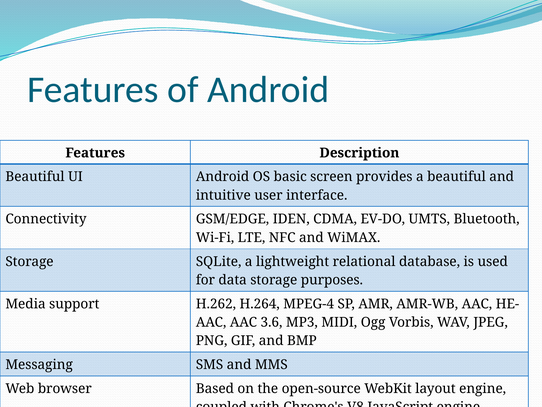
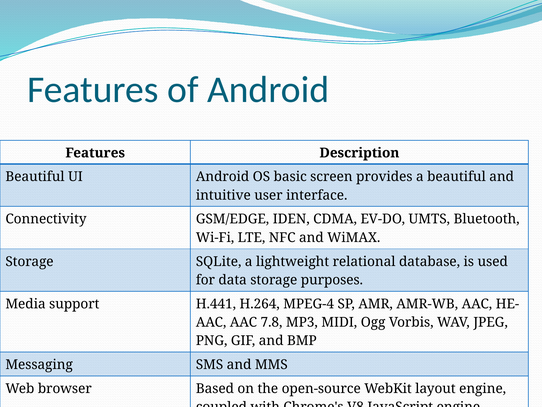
H.262: H.262 -> H.441 (216, 304)
3.6: 3.6 -> 7.8 (271, 322)
